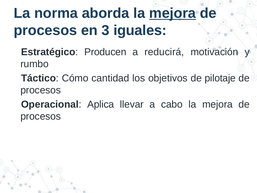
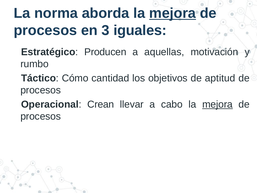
reducirá: reducirá -> aquellas (164, 52)
pilotaje: pilotaje -> aptitud (220, 78)
Aplica: Aplica -> Crean (101, 104)
mejora underline: none -> present (217, 104)
